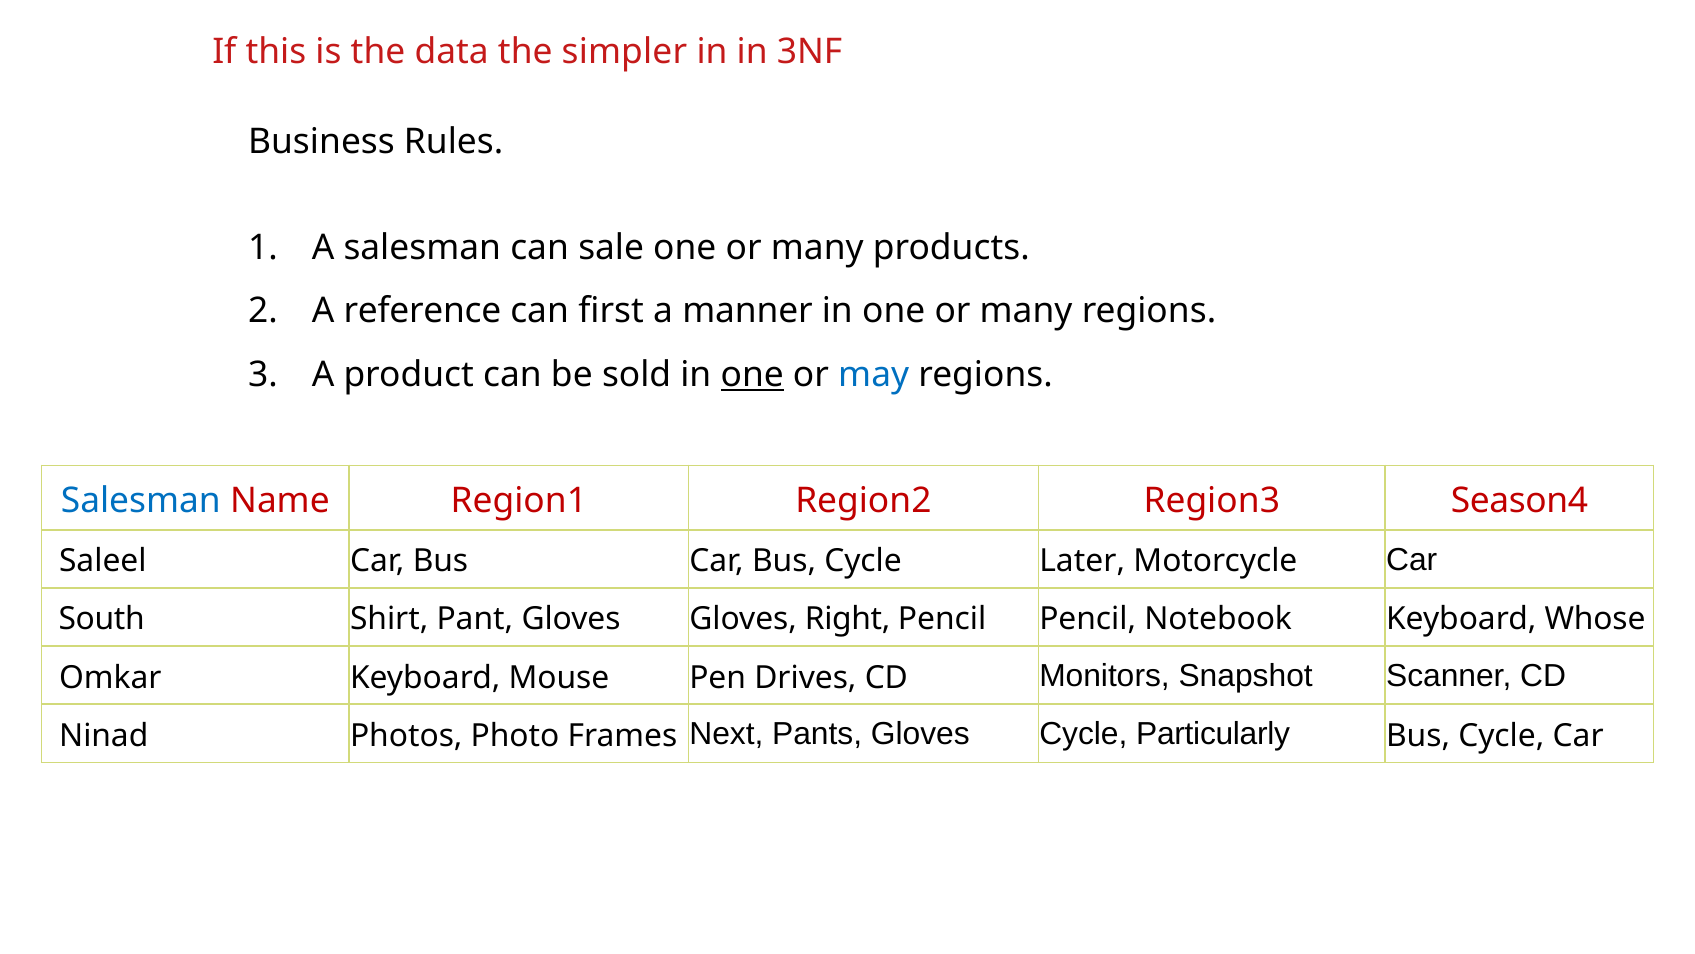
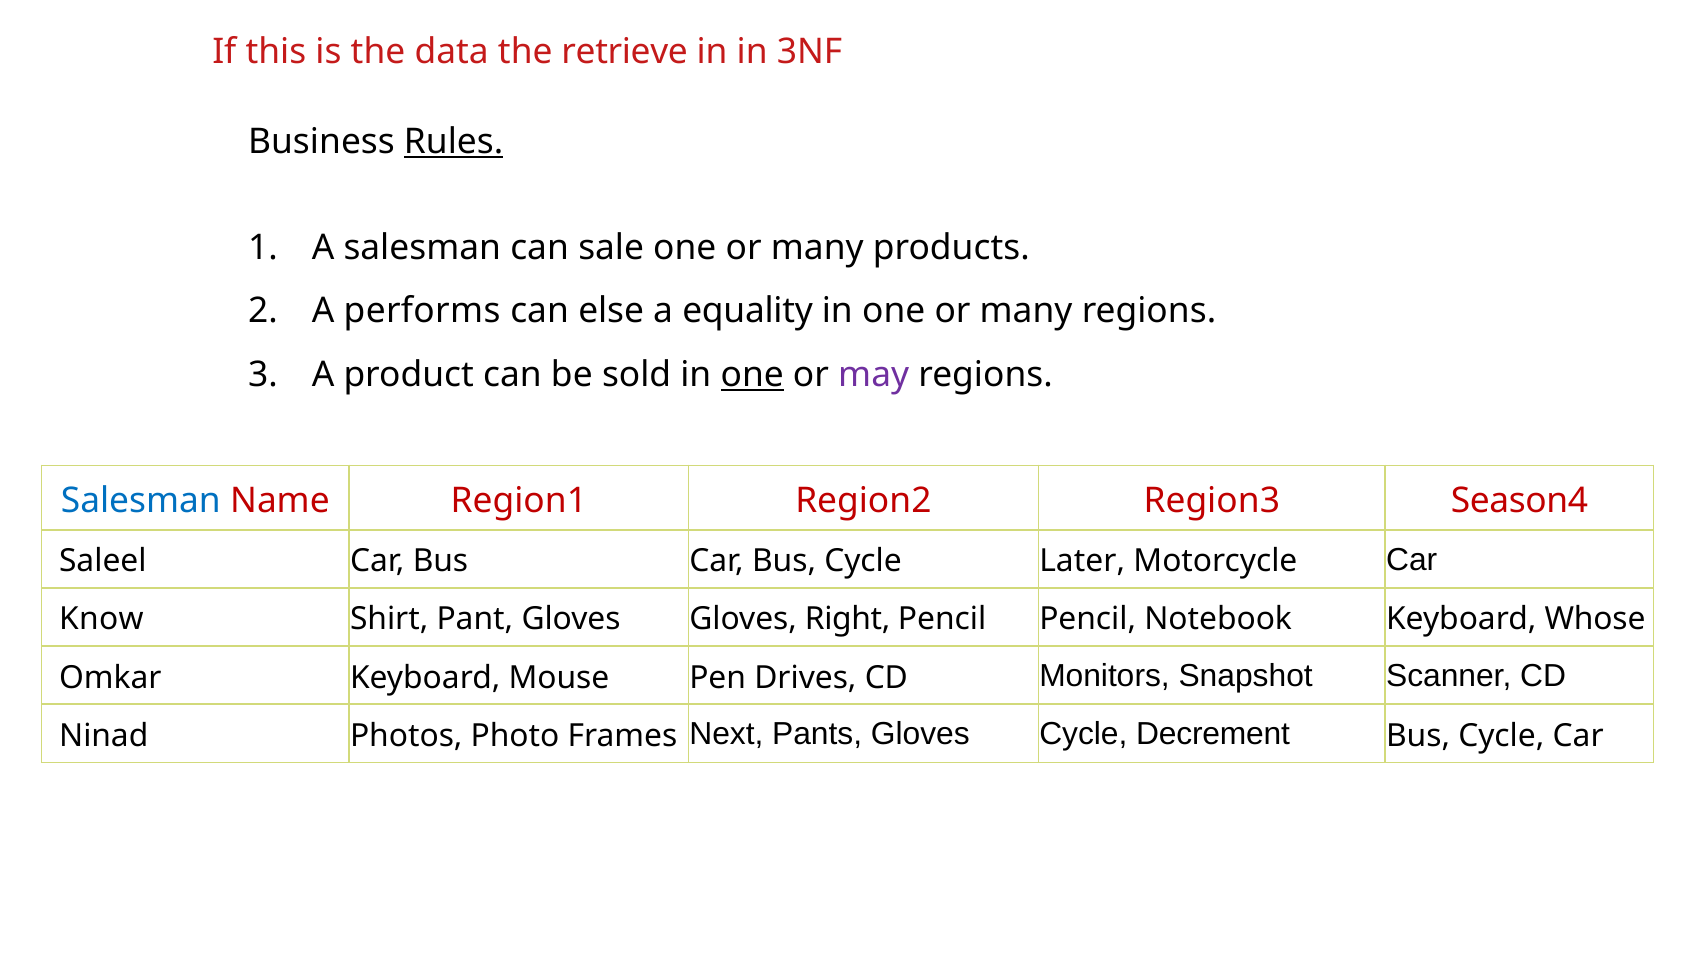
simpler: simpler -> retrieve (625, 52)
Rules underline: none -> present (454, 141)
reference: reference -> performs (422, 311)
first: first -> else (611, 311)
manner: manner -> equality (748, 311)
may colour: blue -> purple (874, 375)
South: South -> Know (101, 619)
Particularly: Particularly -> Decrement (1213, 734)
